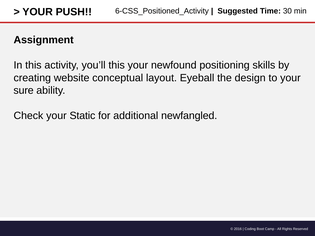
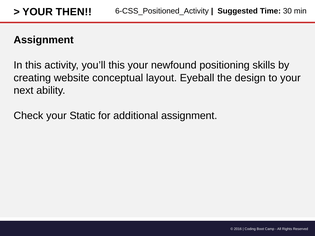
PUSH: PUSH -> THEN (74, 12)
sure: sure -> next (24, 90)
additional newfangled: newfangled -> assignment (189, 116)
